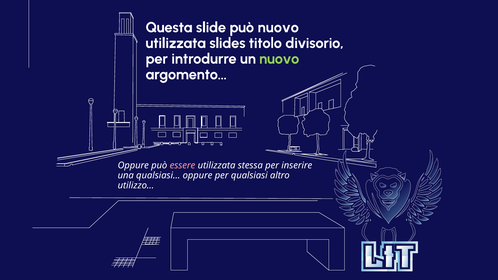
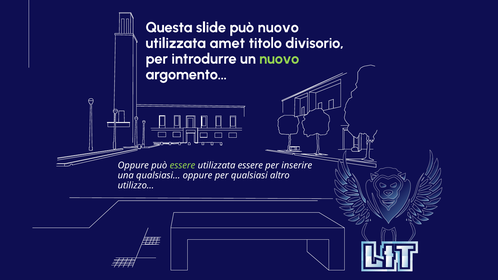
slides: slides -> amet (227, 43)
essere colour: pink -> light green (182, 165)
utilizzata stessa: stessa -> essere (250, 165)
